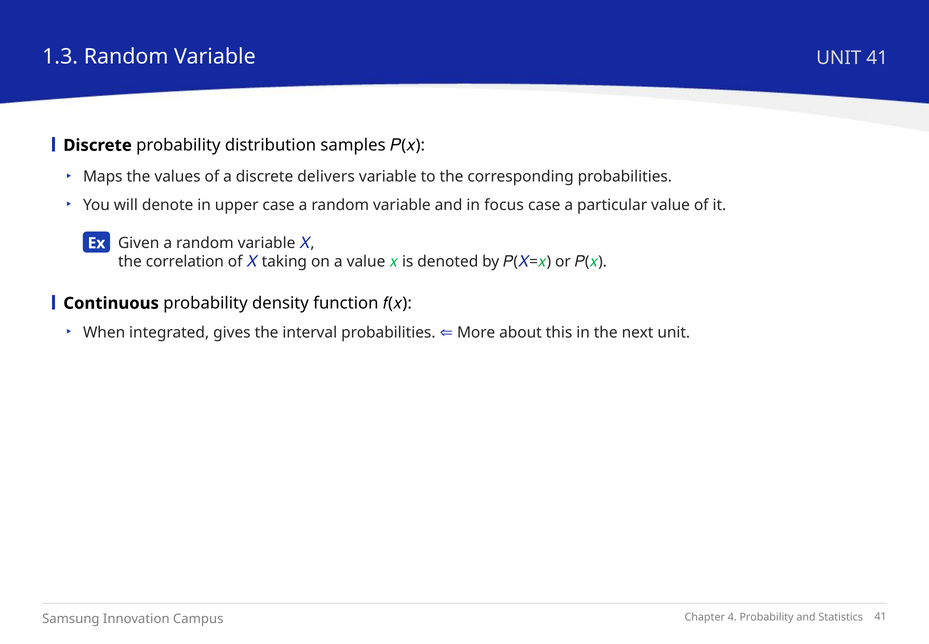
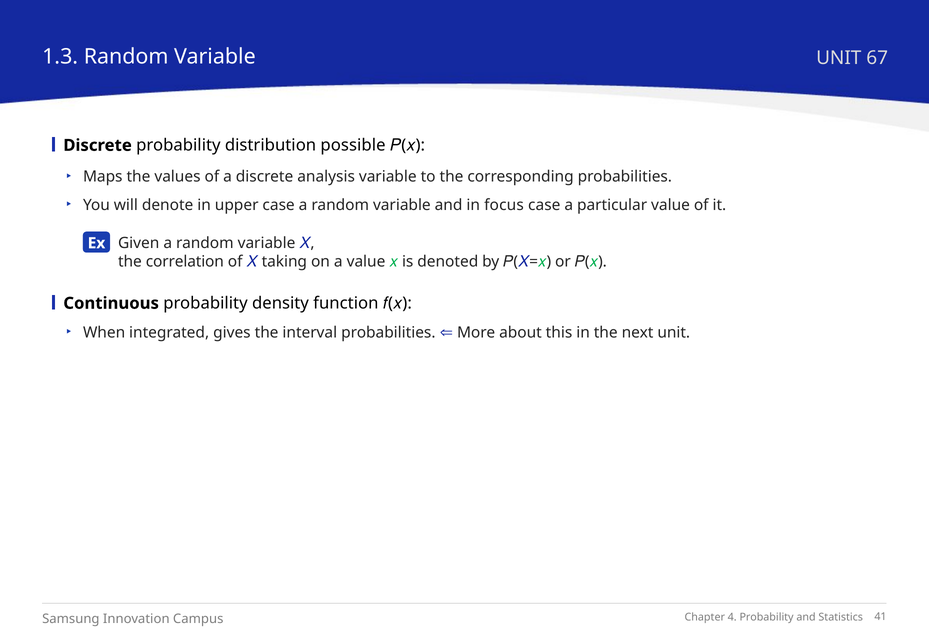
UNIT 41: 41 -> 67 (877, 58)
samples: samples -> possible (353, 145)
delivers: delivers -> analysis (326, 177)
